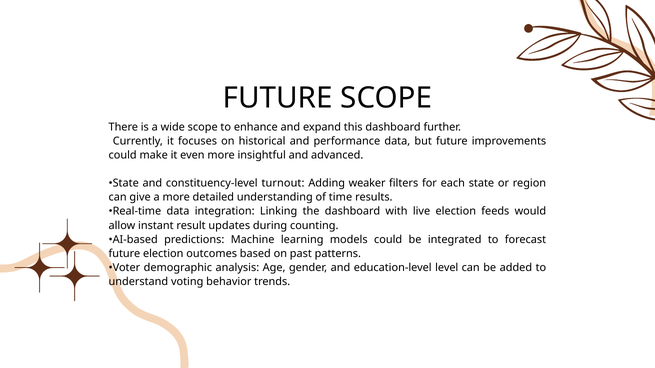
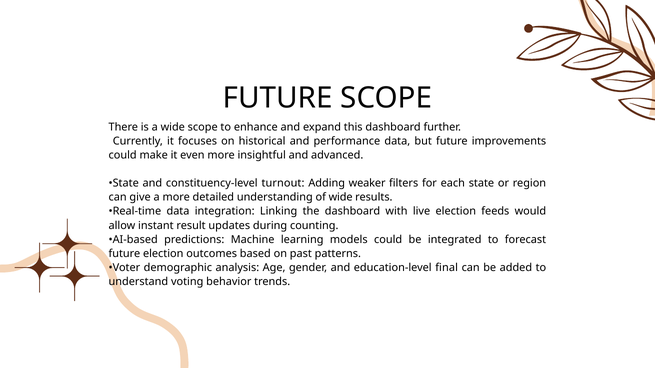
of time: time -> wide (341, 198)
level: level -> final (447, 268)
